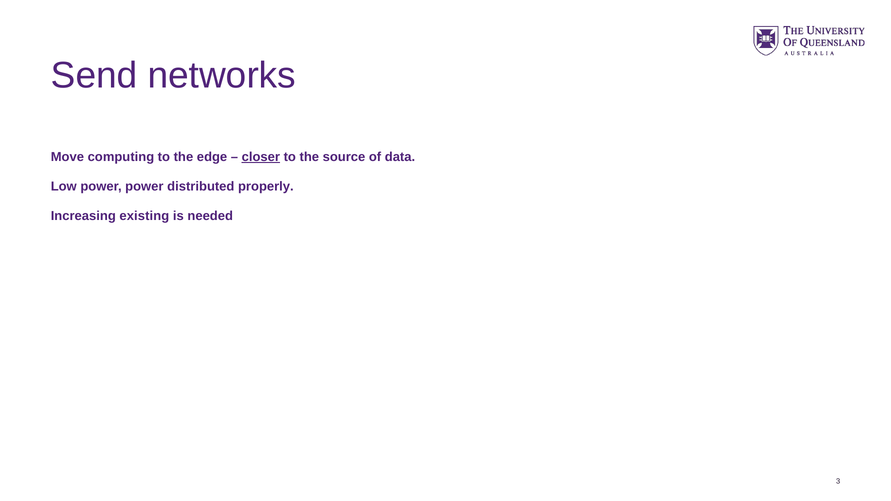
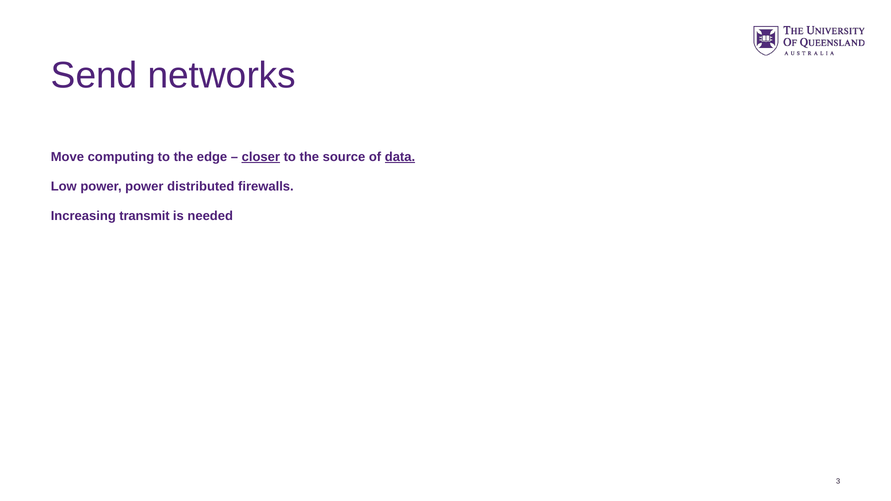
data underline: none -> present (400, 157)
properly: properly -> firewalls (266, 187)
existing: existing -> transmit (144, 216)
